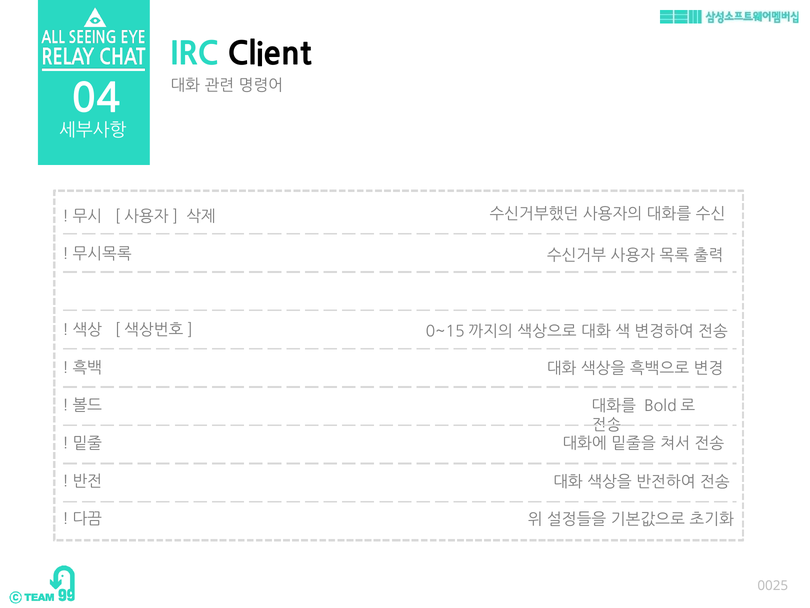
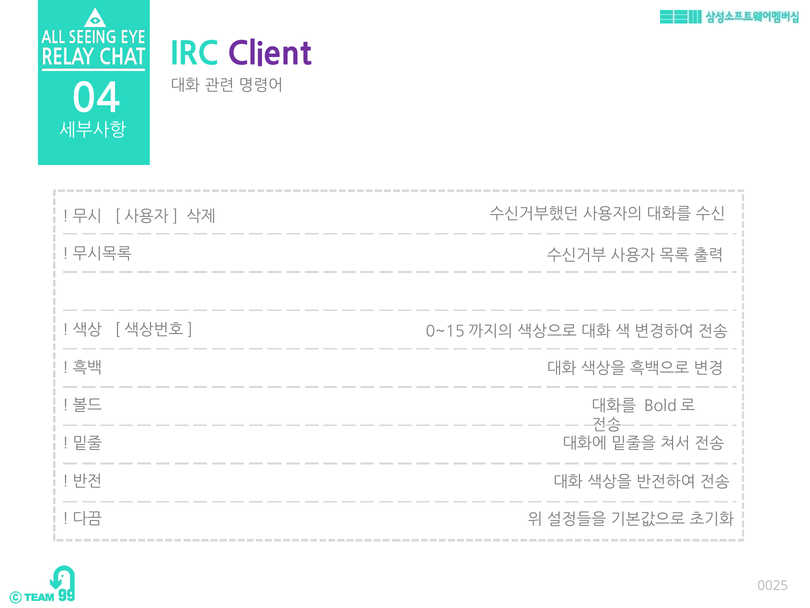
Client colour: black -> purple (270, 55)
